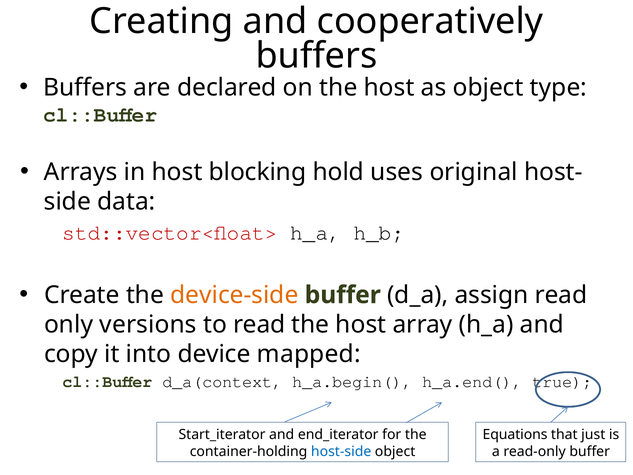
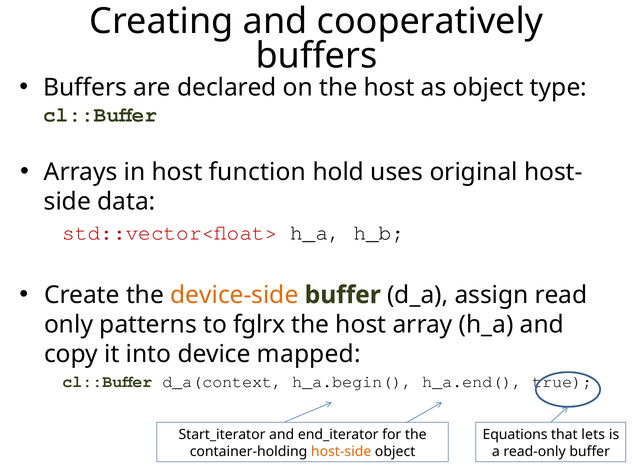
blocking: blocking -> function (257, 172)
versions: versions -> patterns (148, 324)
to read: read -> fglrx (259, 324)
just: just -> lets (593, 434)
host-side colour: blue -> orange (341, 451)
